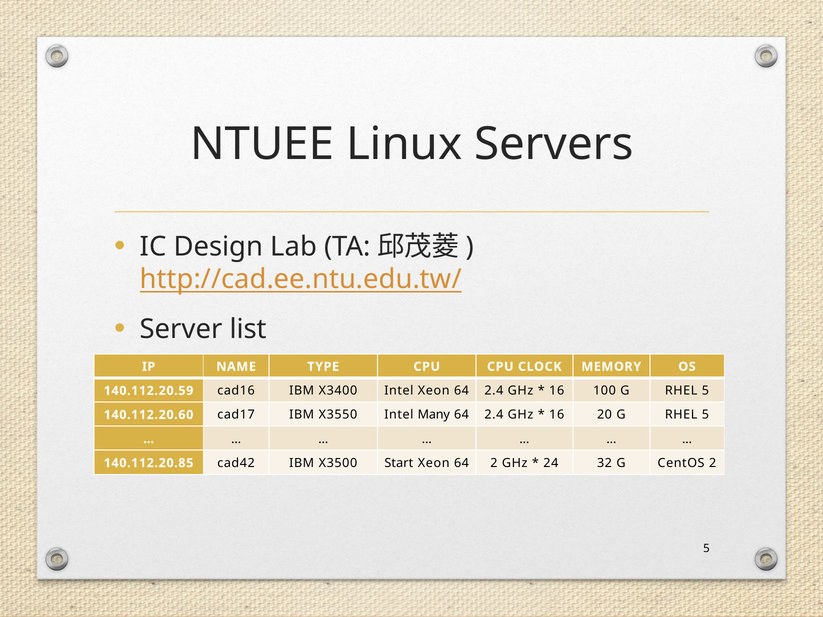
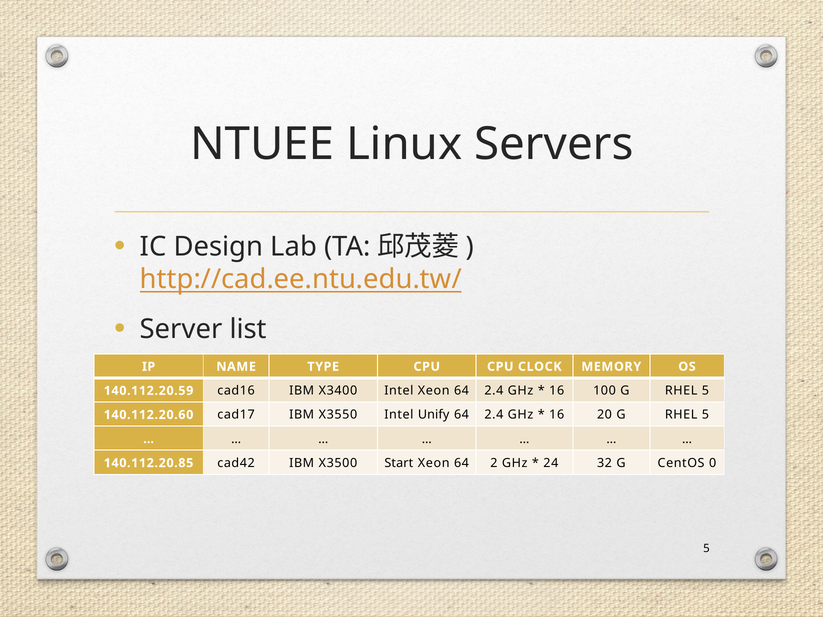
Many: Many -> Unify (434, 415)
CentOS 2: 2 -> 0 (713, 463)
